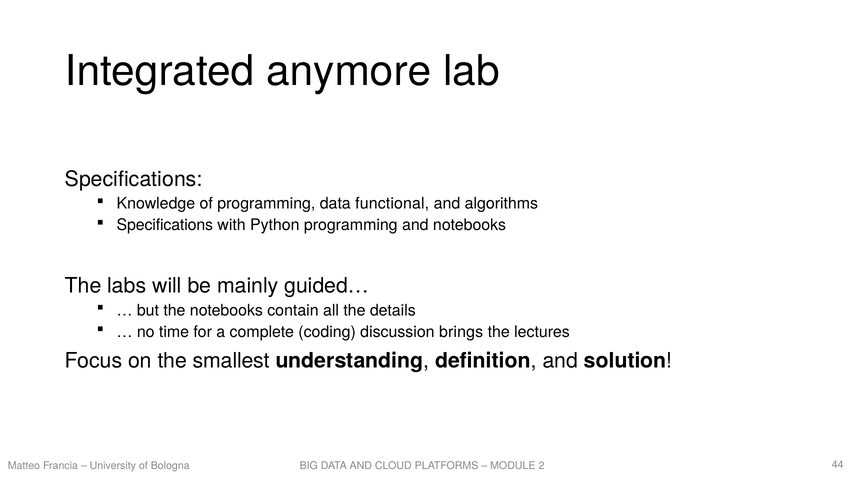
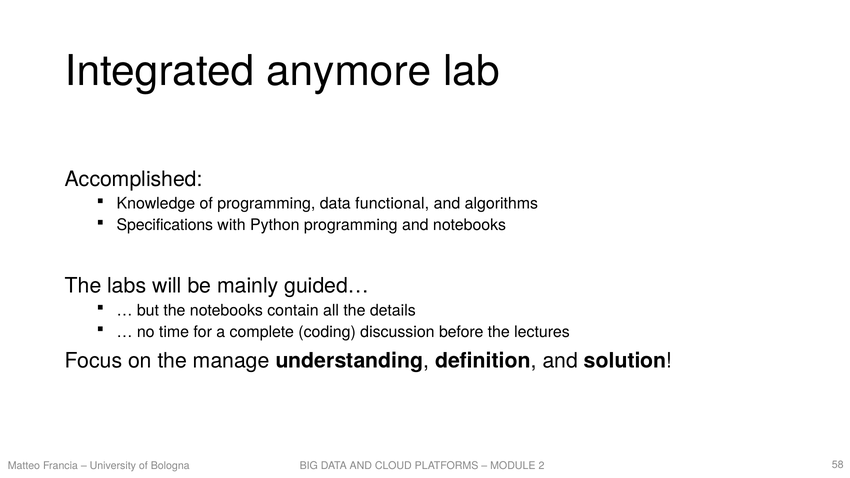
Specifications: Specifications -> Accomplished (134, 179)
brings: brings -> before (461, 332)
smallest: smallest -> manage (231, 361)
44: 44 -> 58 (838, 465)
